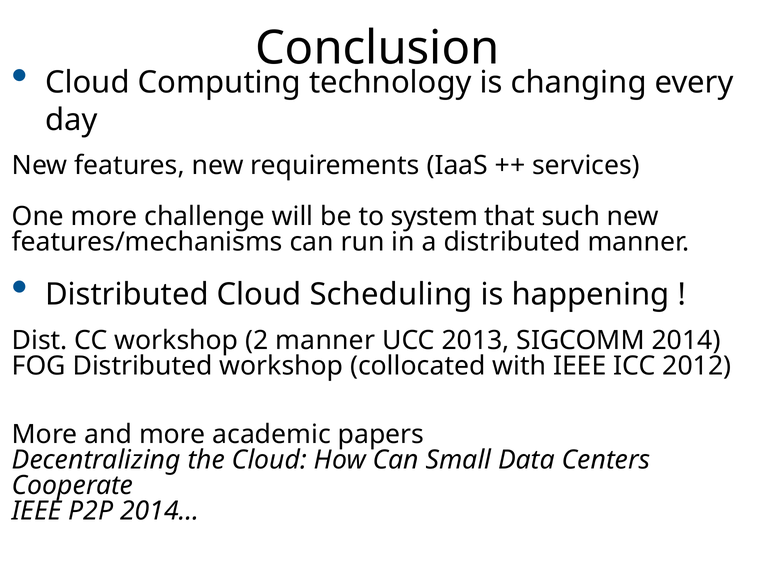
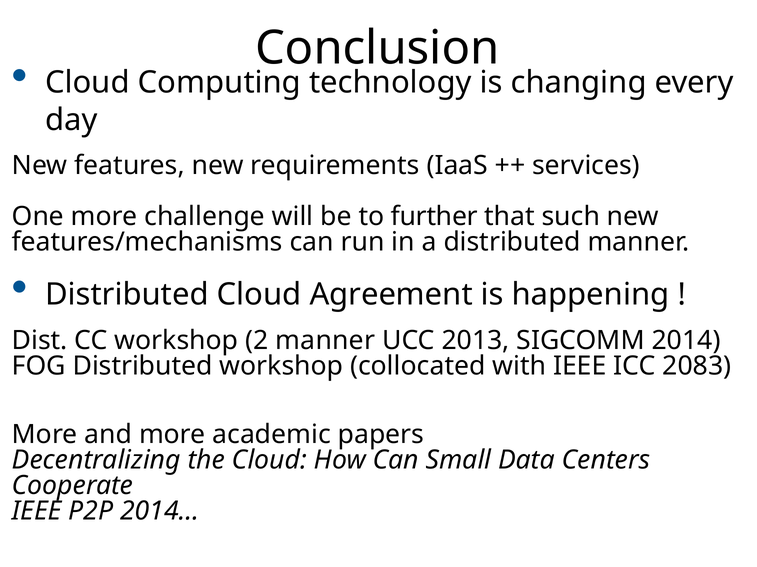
system: system -> further (434, 217)
Scheduling: Scheduling -> Agreement (391, 295)
2012: 2012 -> 2083 (697, 366)
